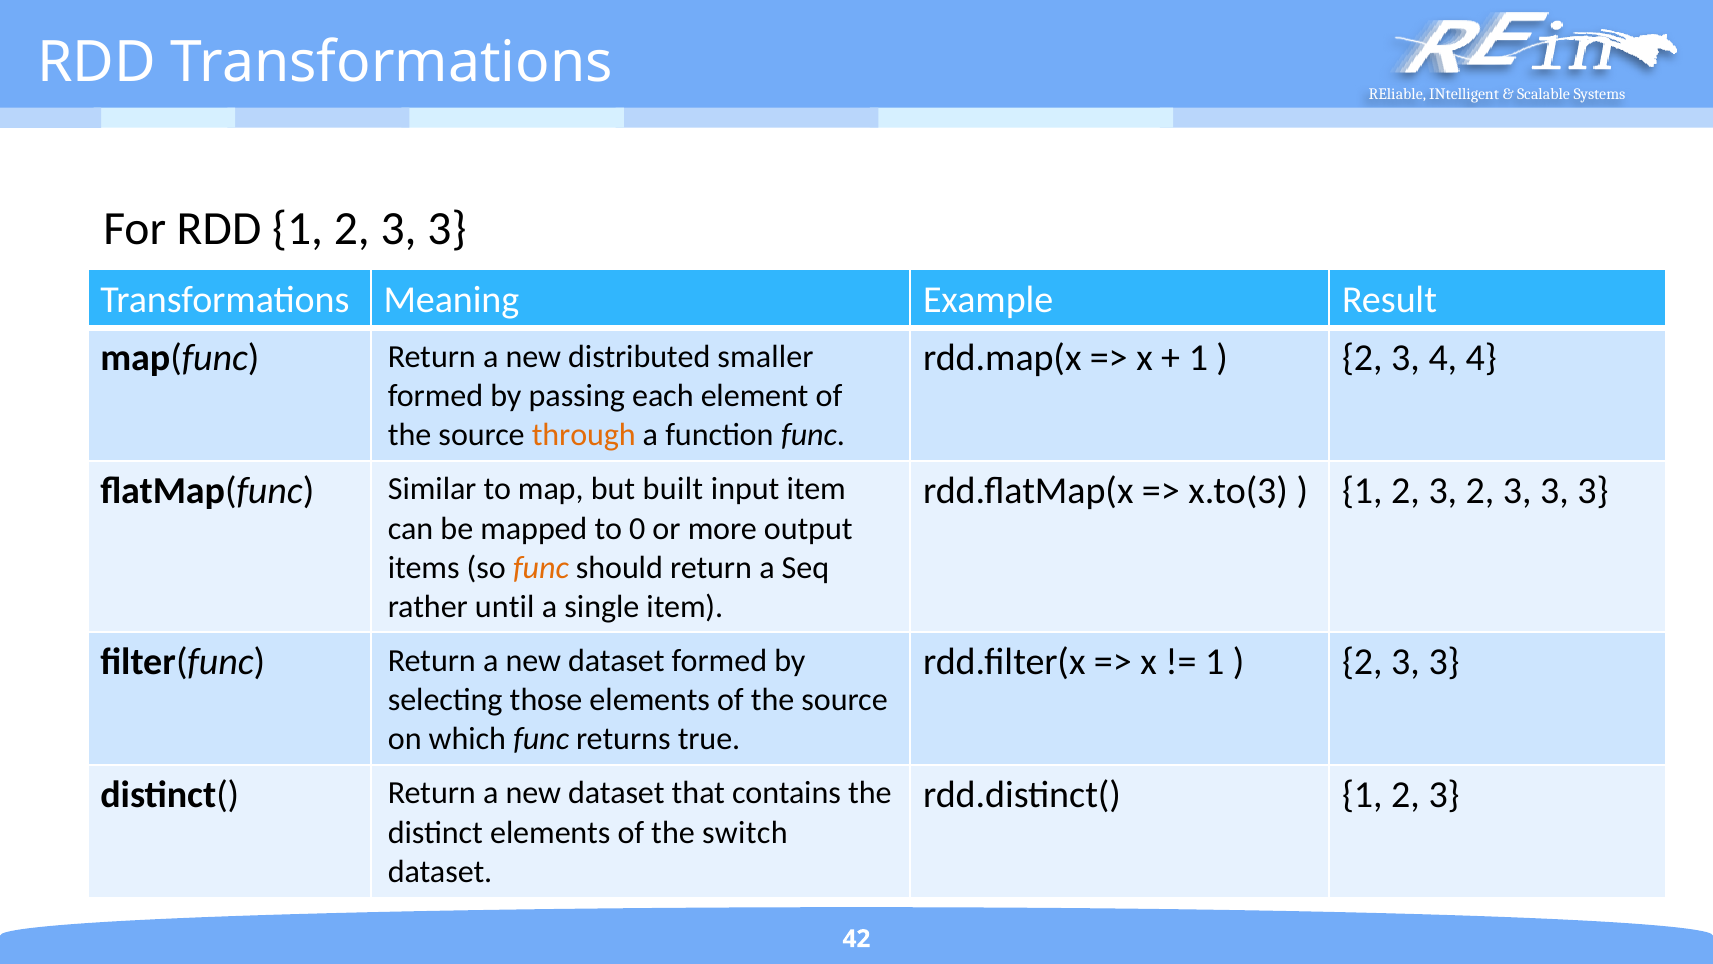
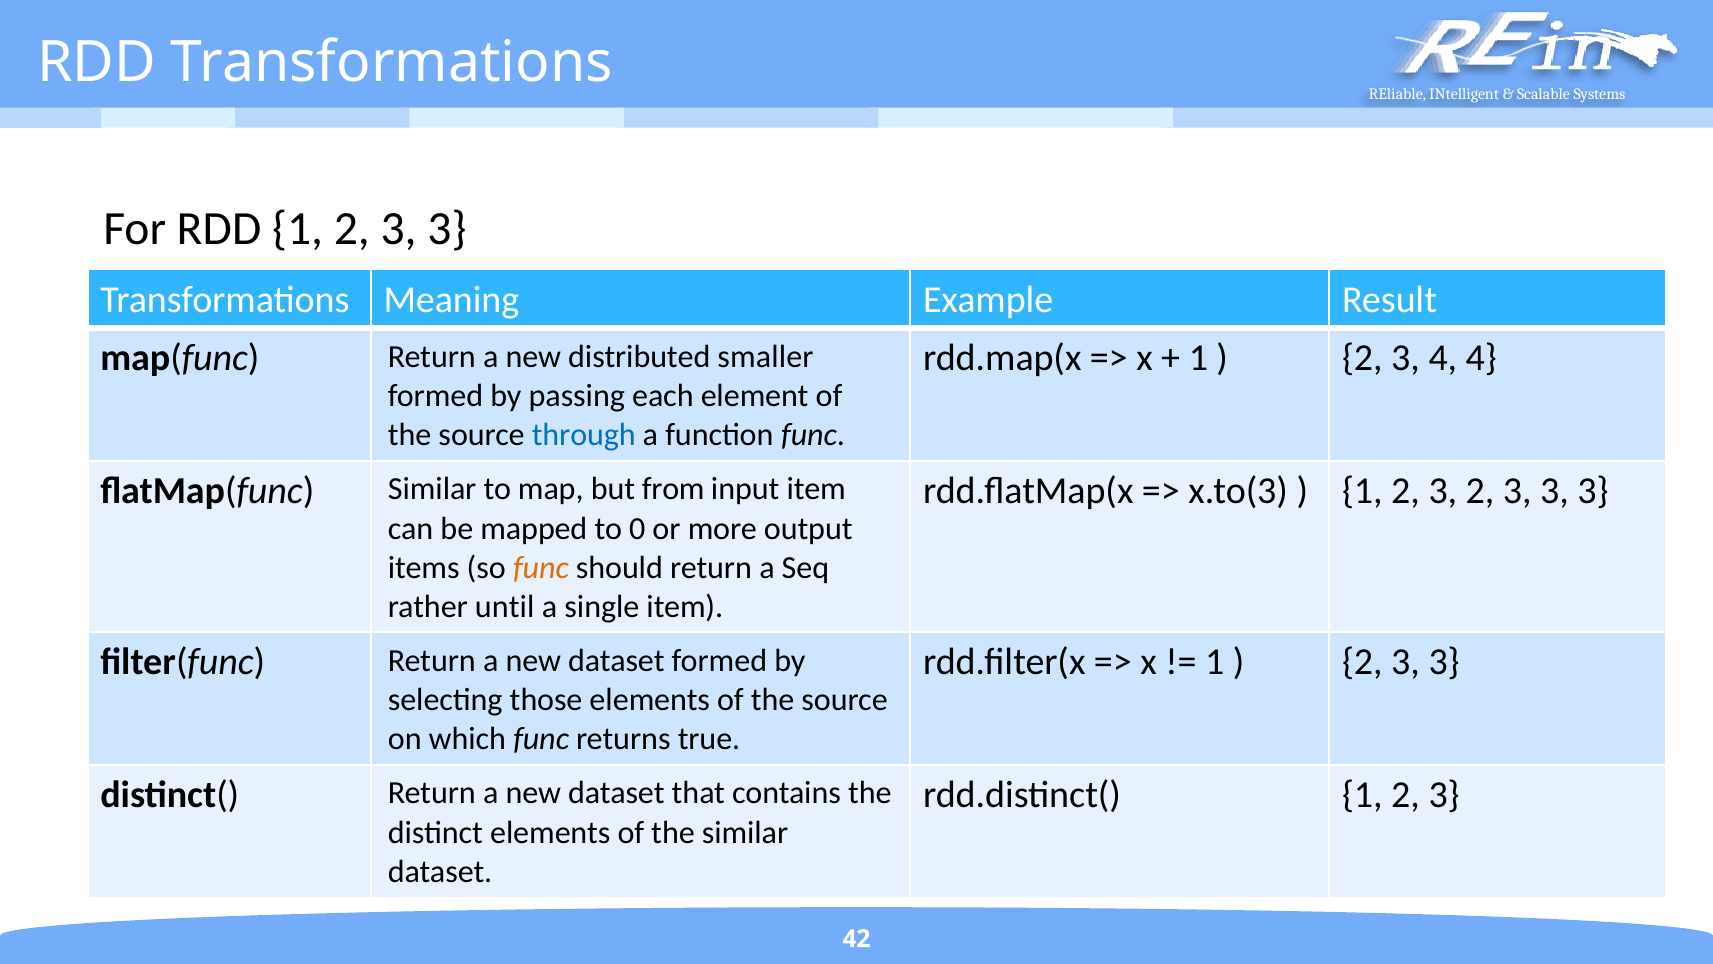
through colour: orange -> blue (584, 435)
built: built -> from (673, 489)
the switch: switch -> similar (745, 832)
